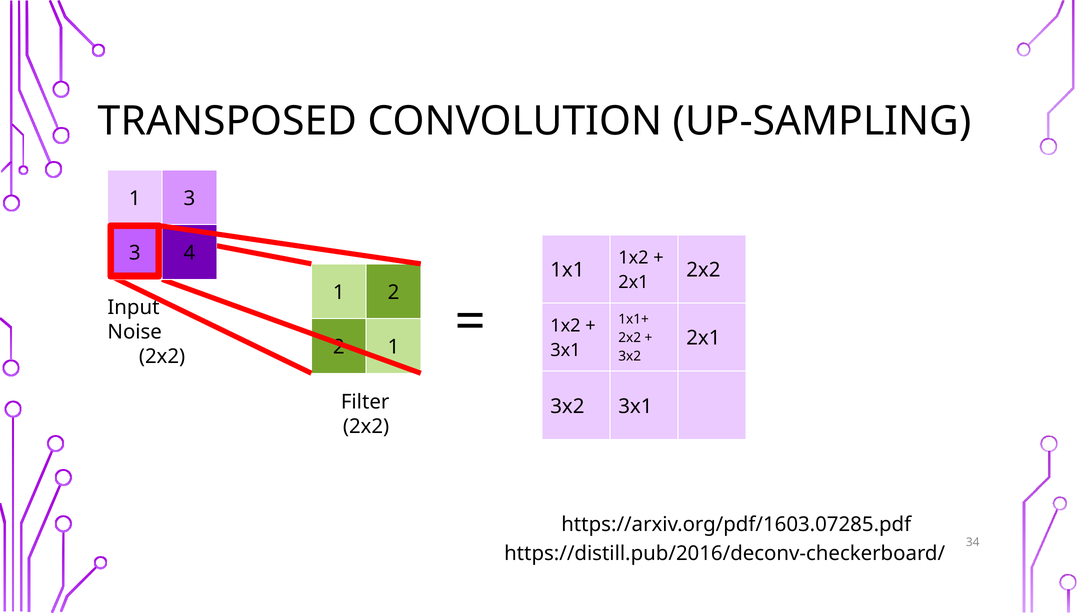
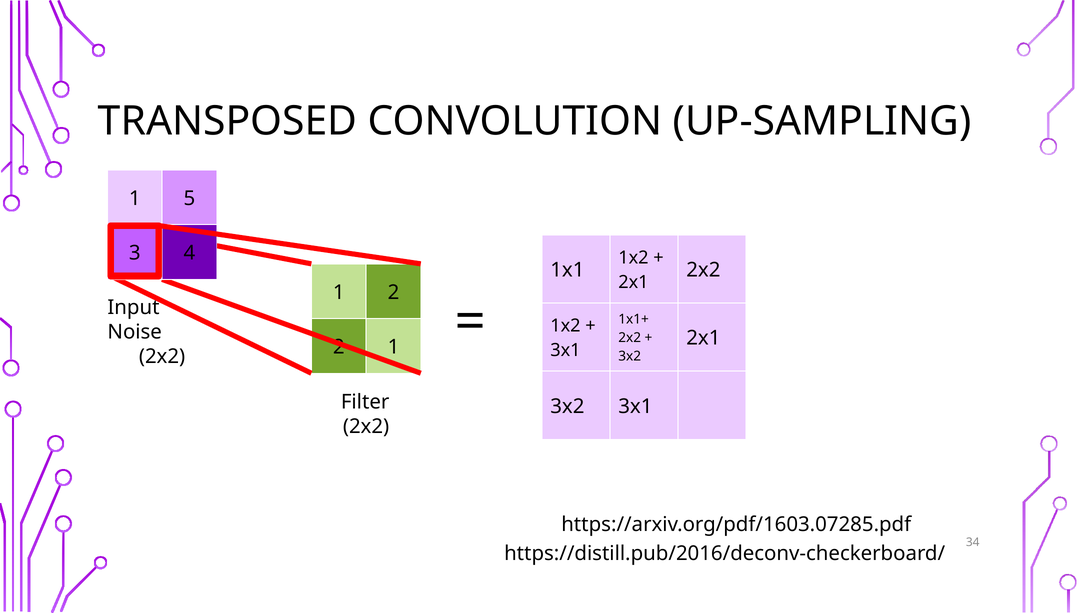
1 3: 3 -> 5 (189, 199)
